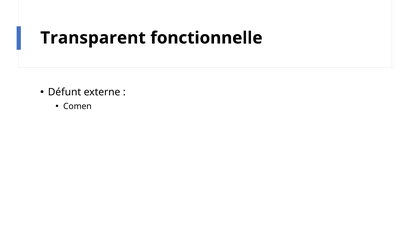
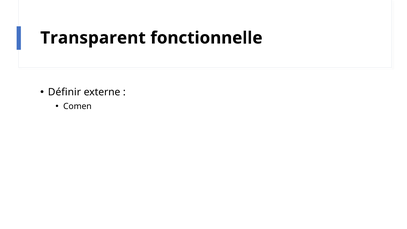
Défunt: Défunt -> Définir (64, 92)
